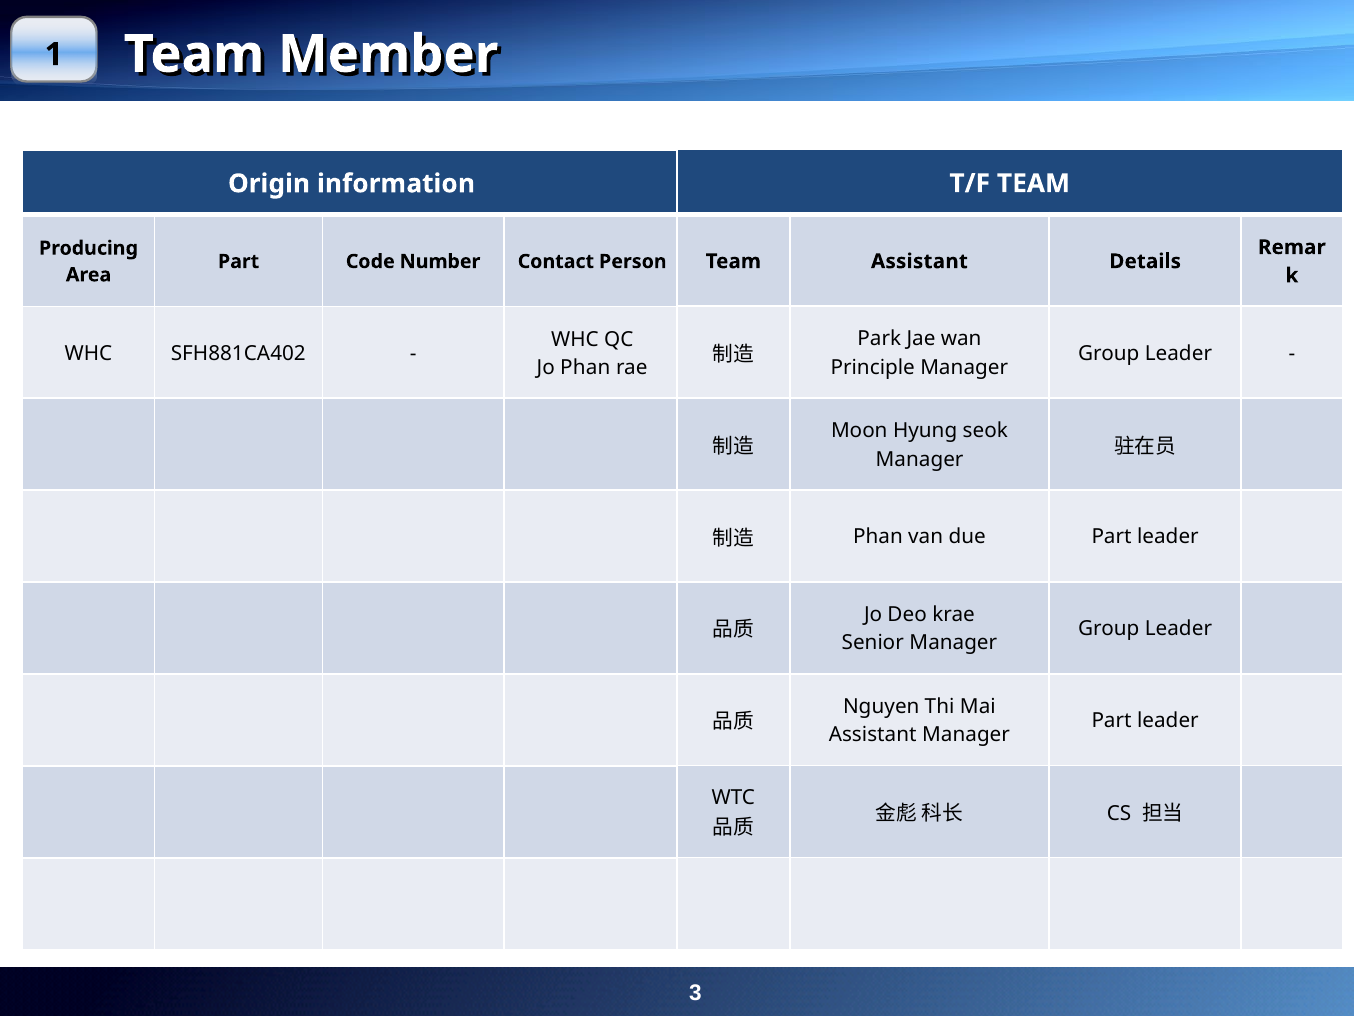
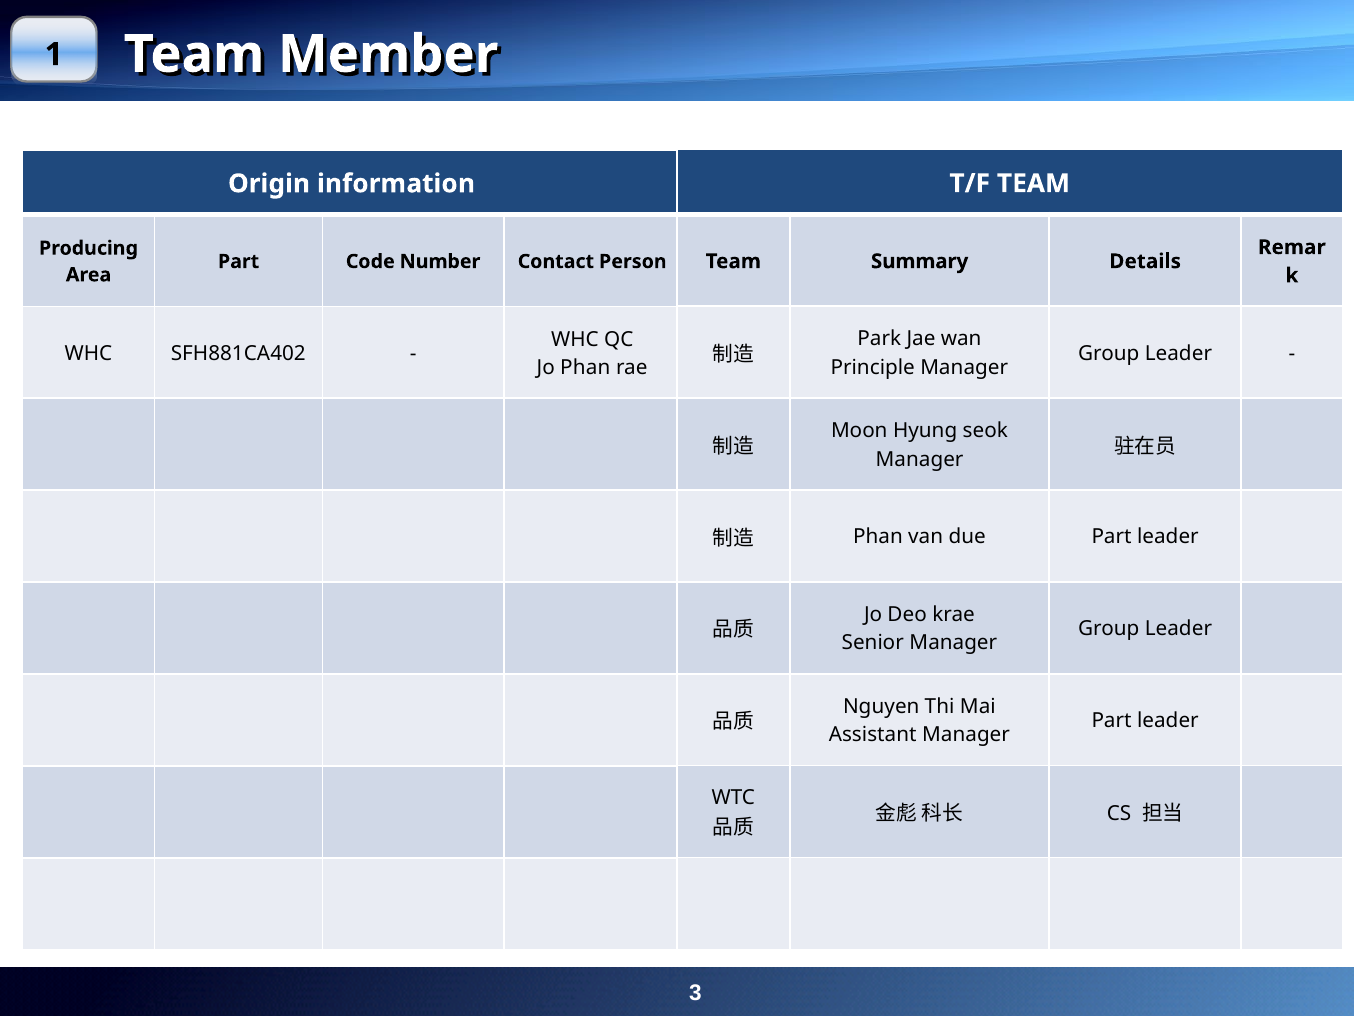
Team Assistant: Assistant -> Summary (920, 261)
